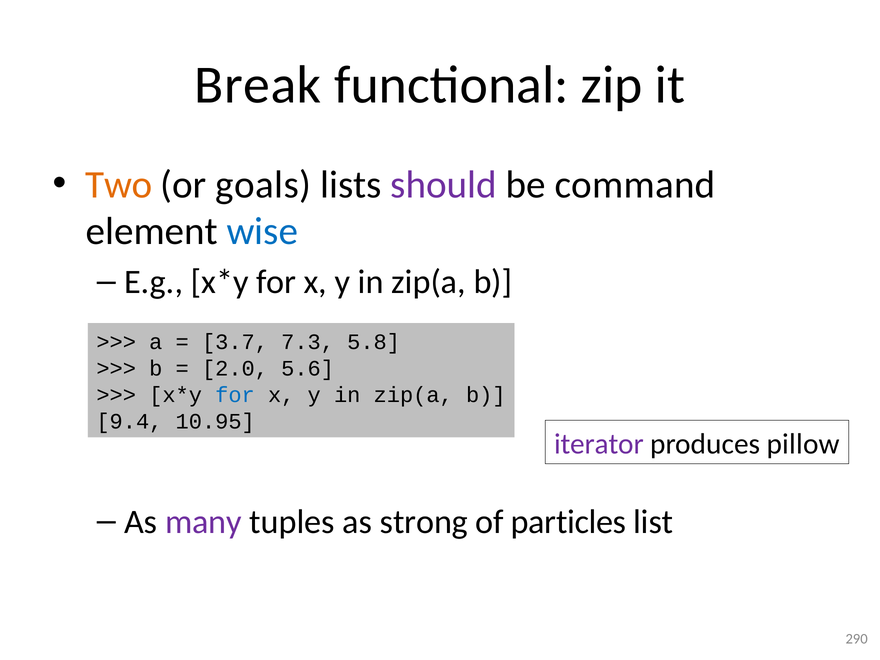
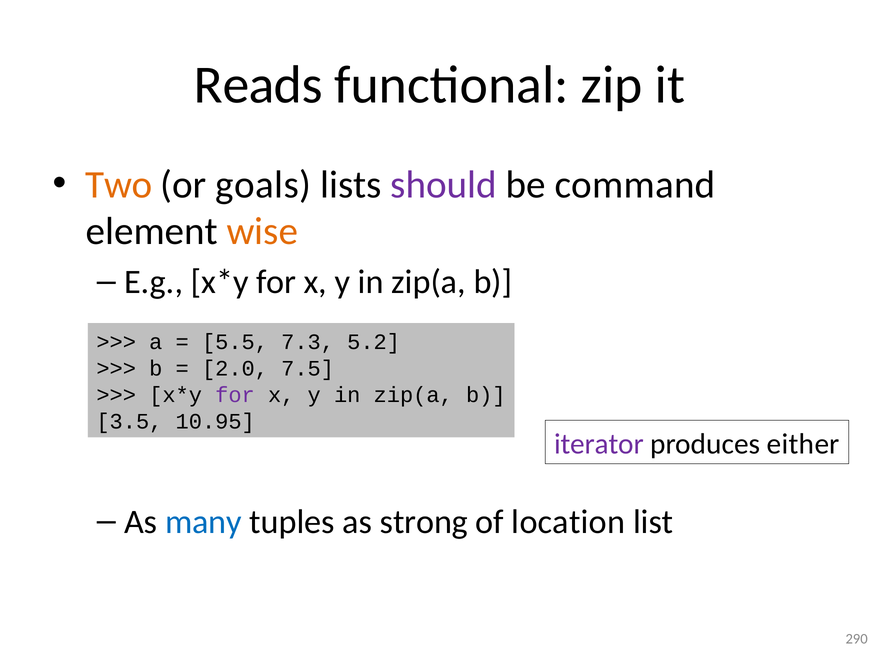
Break: Break -> Reads (258, 85)
wise colour: blue -> orange (262, 232)
3.7: 3.7 -> 5.5 (235, 342)
5.8: 5.8 -> 5.2 (374, 342)
5.6: 5.6 -> 7.5 (308, 369)
for colour: blue -> purple (235, 395)
9.4: 9.4 -> 3.5 (129, 421)
pillow: pillow -> either (803, 444)
many colour: purple -> blue (203, 522)
particles: particles -> location (568, 522)
